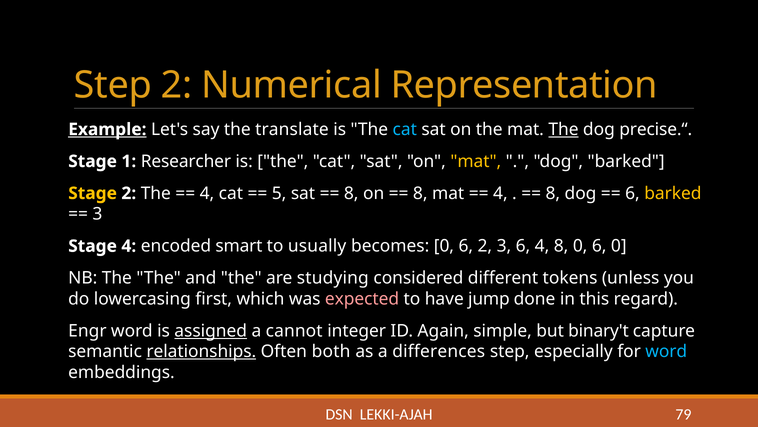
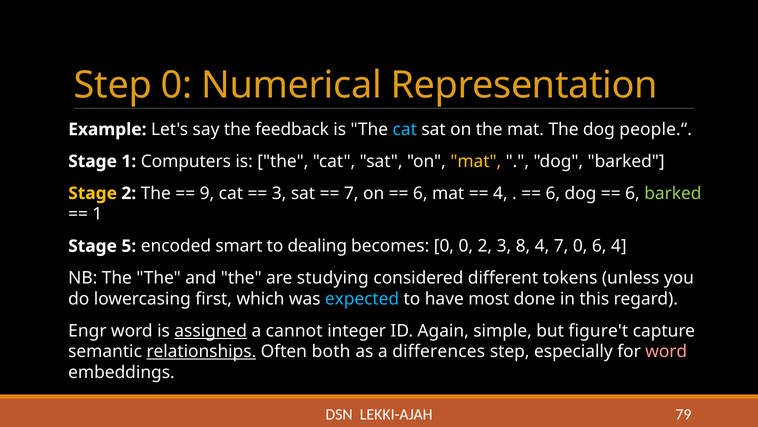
Step 2: 2 -> 0 (177, 85)
Example underline: present -> none (107, 129)
translate: translate -> feedback (292, 129)
The underline: present -> none (564, 129)
precise.“: precise.“ -> people.“ (656, 129)
Researcher: Researcher -> Computers (186, 161)
4: 4 -> 9 (207, 193)
5: 5 -> 3 (279, 193)
8: 8 -> 7 (351, 193)
8: 8 -> 6 (420, 193)
8: 8 -> 6 (553, 193)
barked colour: yellow -> light green (673, 193)
3: 3 -> 1 (97, 214)
Stage 4: 4 -> 5 (129, 246)
usually: usually -> dealing (317, 246)
becomes 0 6: 6 -> 0 (466, 246)
3 6: 6 -> 8 (523, 246)
4 8: 8 -> 7 (561, 246)
6 0: 0 -> 4 (619, 246)
expected colour: pink -> light blue (362, 298)
jump: jump -> most (489, 298)
binary't: binary't -> figure't (598, 330)
word colour: light blue -> pink (666, 351)
